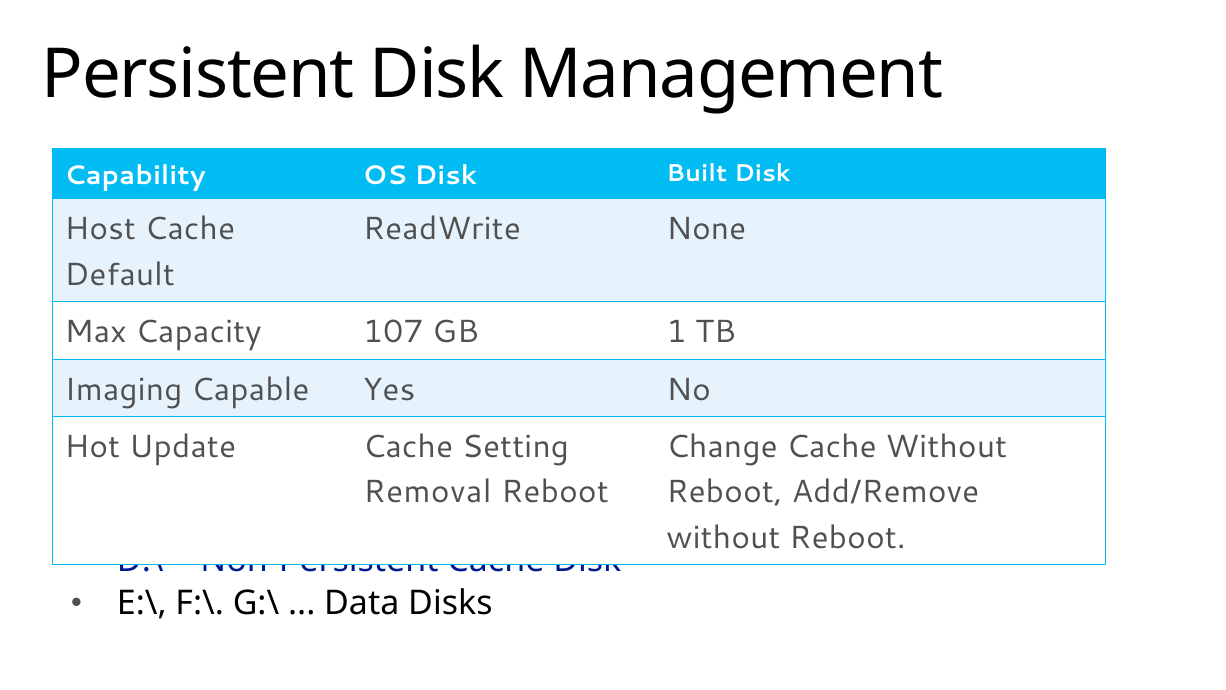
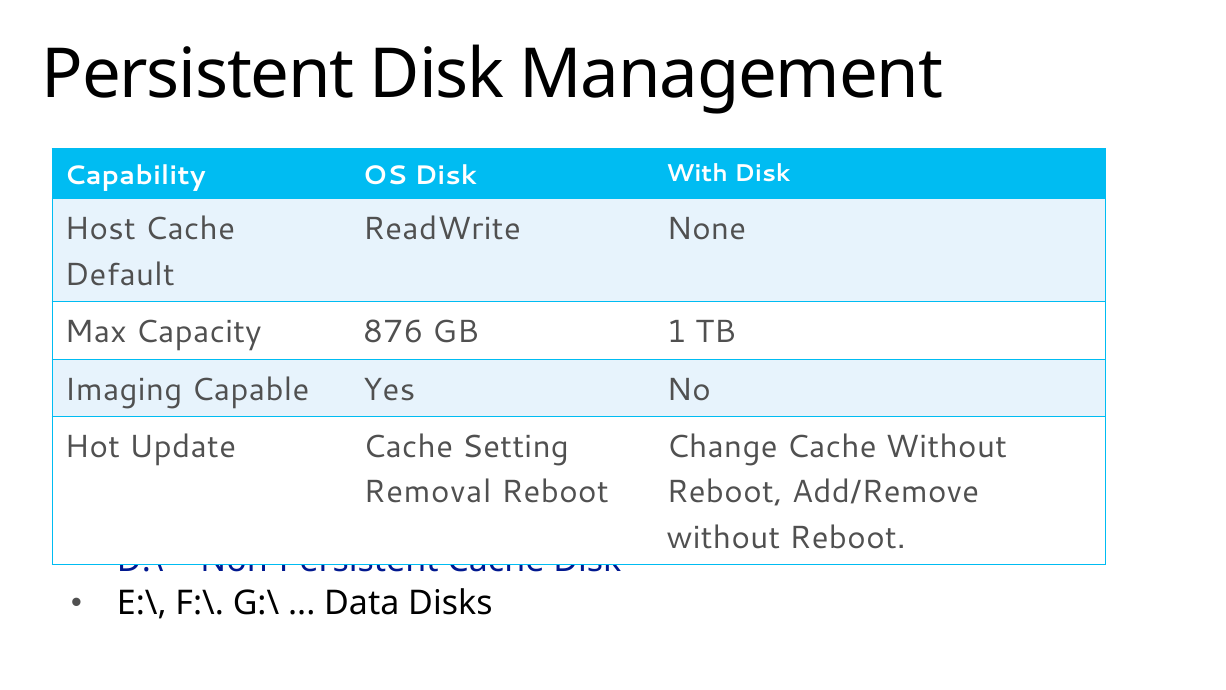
Built: Built -> With (697, 173)
107: 107 -> 876 (393, 332)
